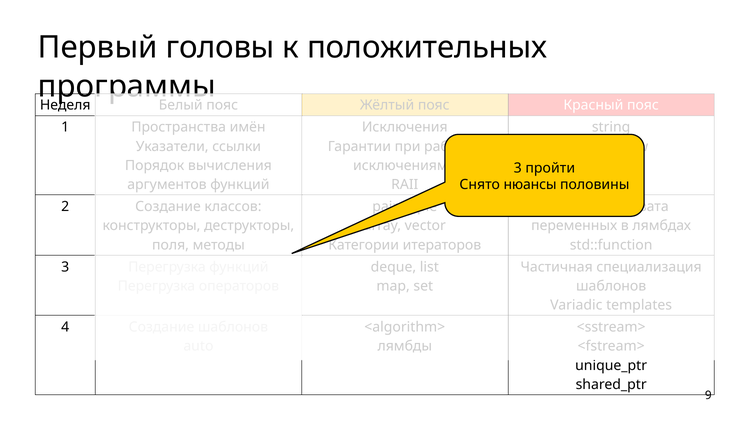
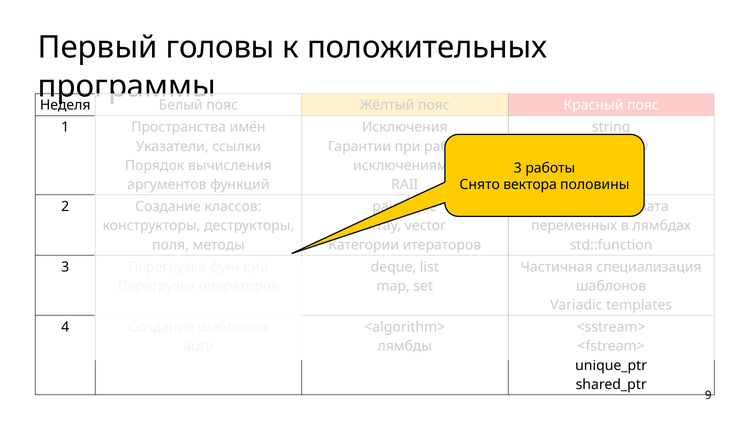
пройти: пройти -> работы (550, 168)
нюансы: нюансы -> вектора (530, 185)
